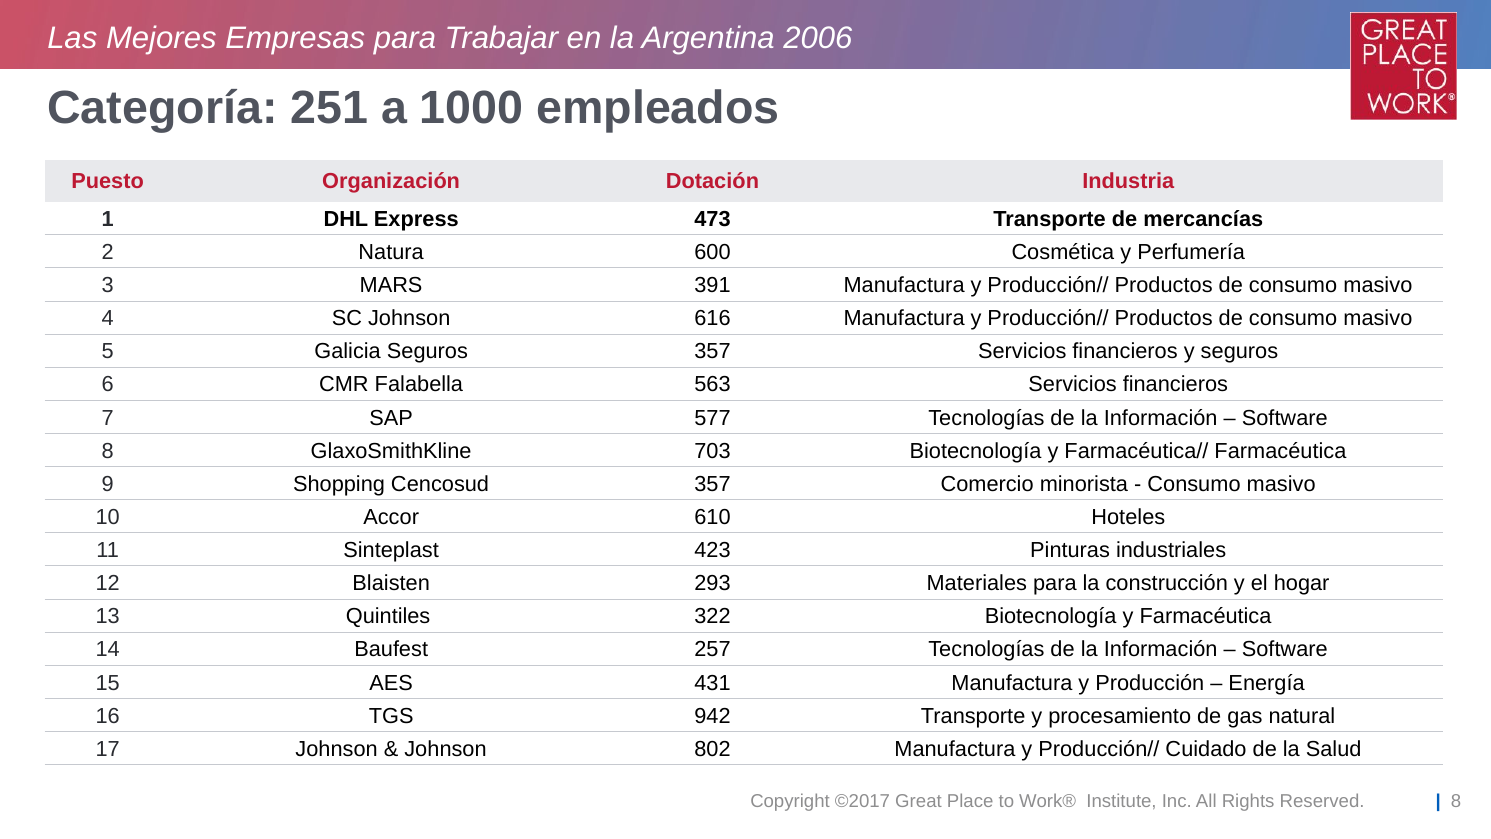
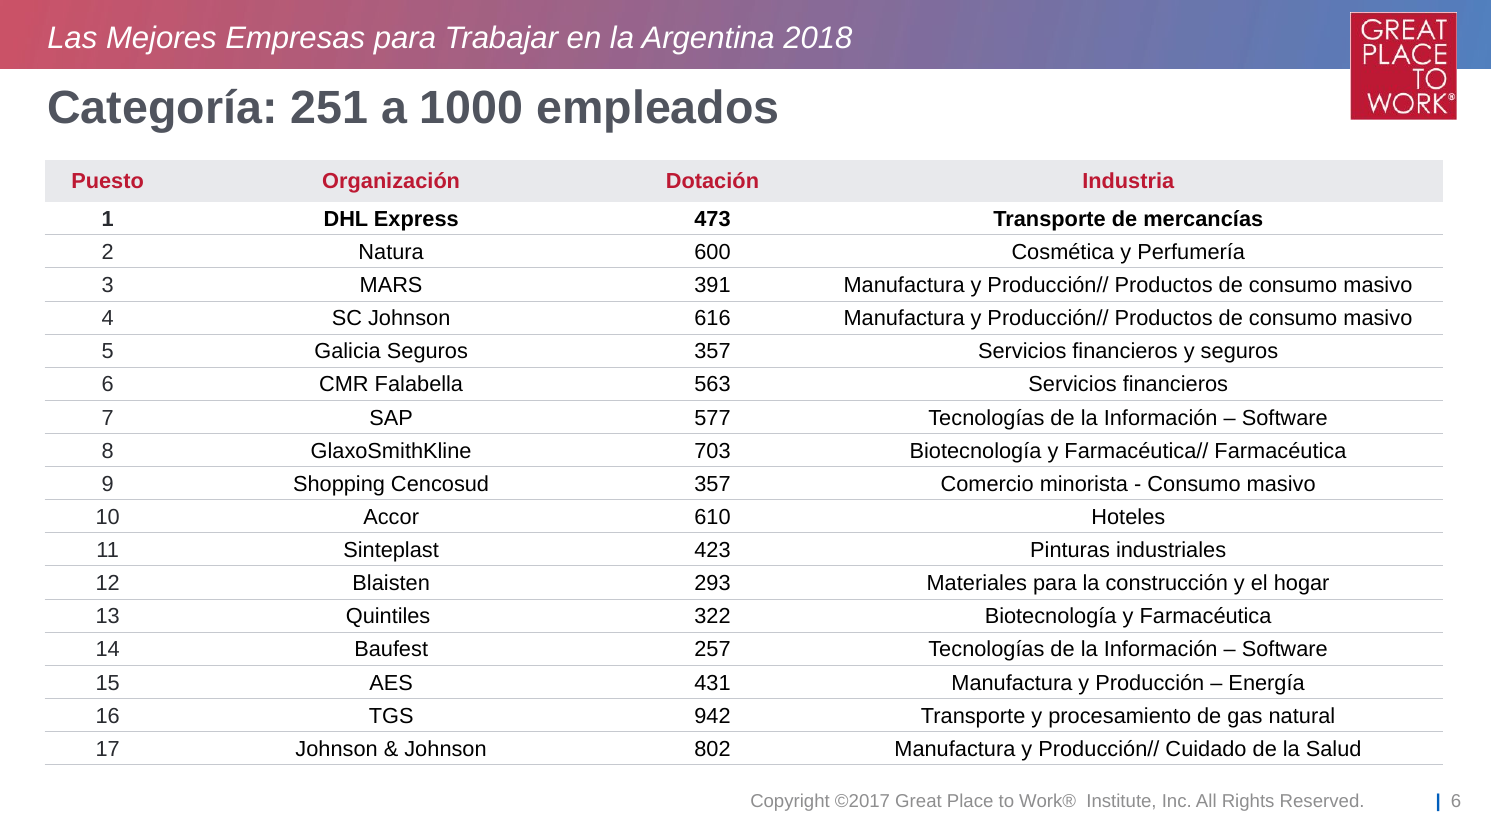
2006: 2006 -> 2018 (818, 38)
8: 8 -> 6 (1456, 801)
